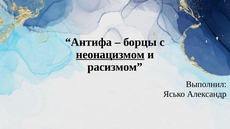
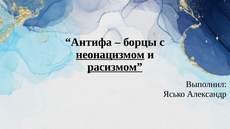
расизмом underline: none -> present (115, 67)
